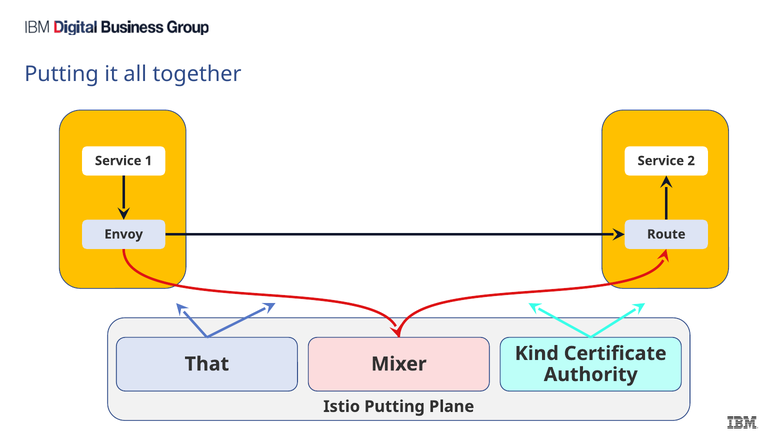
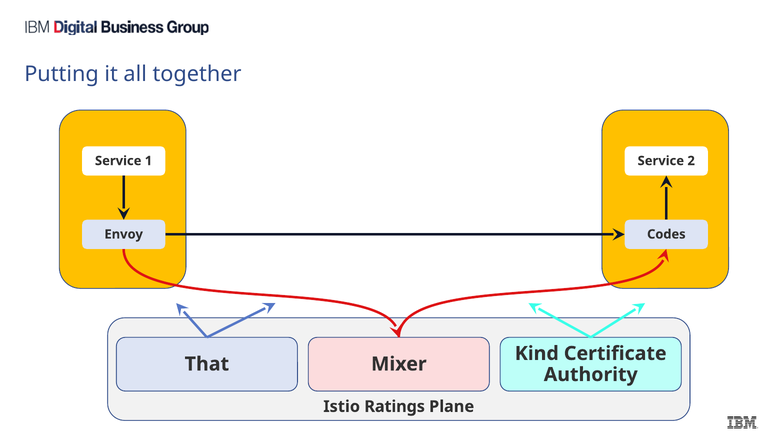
Route: Route -> Codes (666, 235)
Istio Putting: Putting -> Ratings (395, 407)
